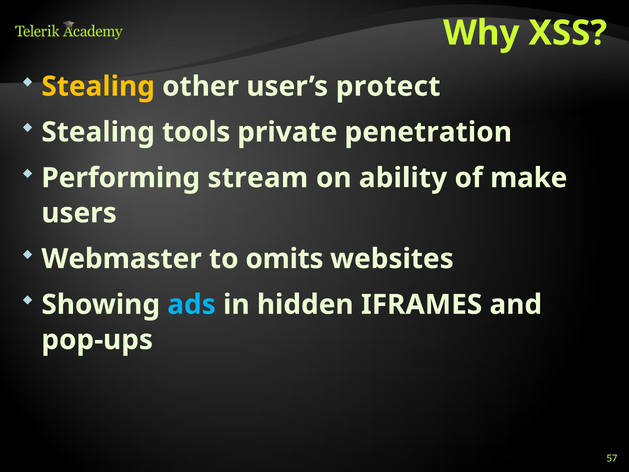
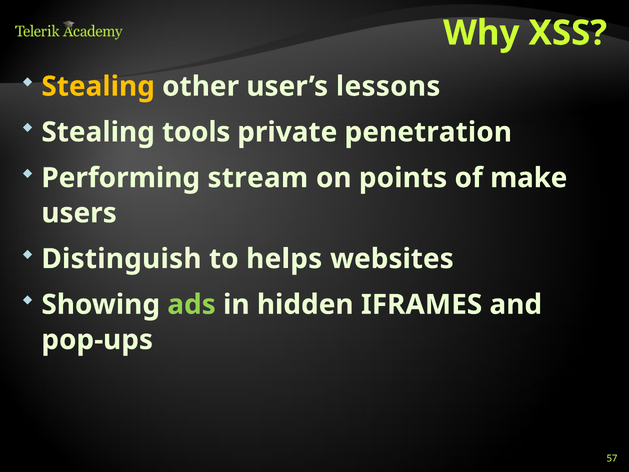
protect: protect -> lessons (388, 86)
ability: ability -> points (403, 178)
Webmaster: Webmaster -> Distinguish (121, 259)
omits: omits -> helps (284, 259)
ads colour: light blue -> light green (192, 304)
